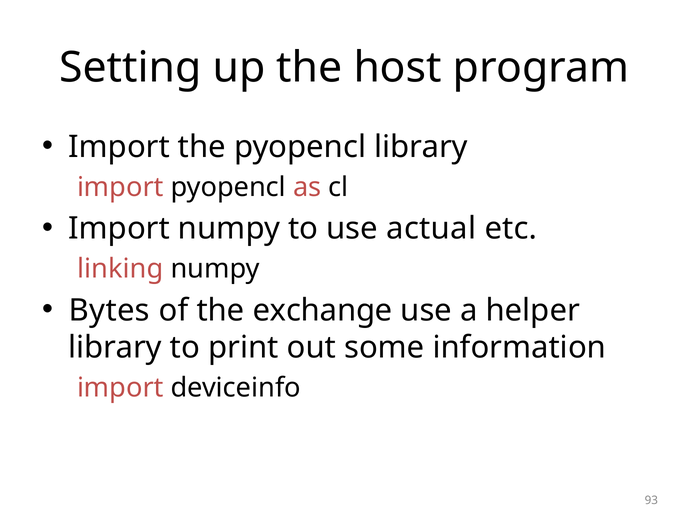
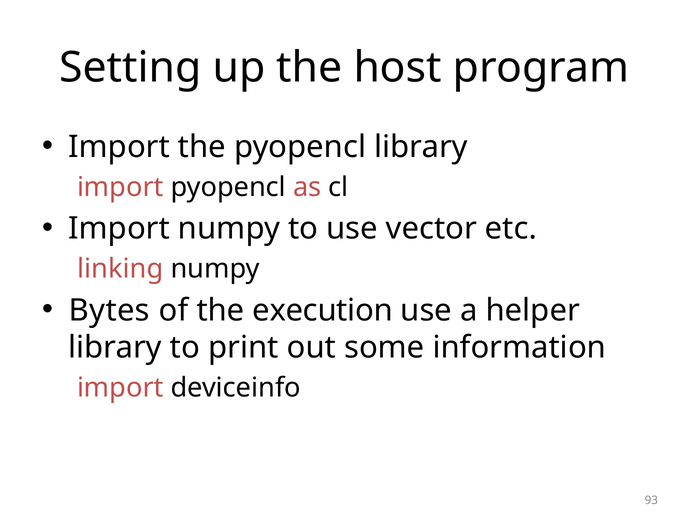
actual: actual -> vector (431, 229)
exchange: exchange -> execution (323, 310)
